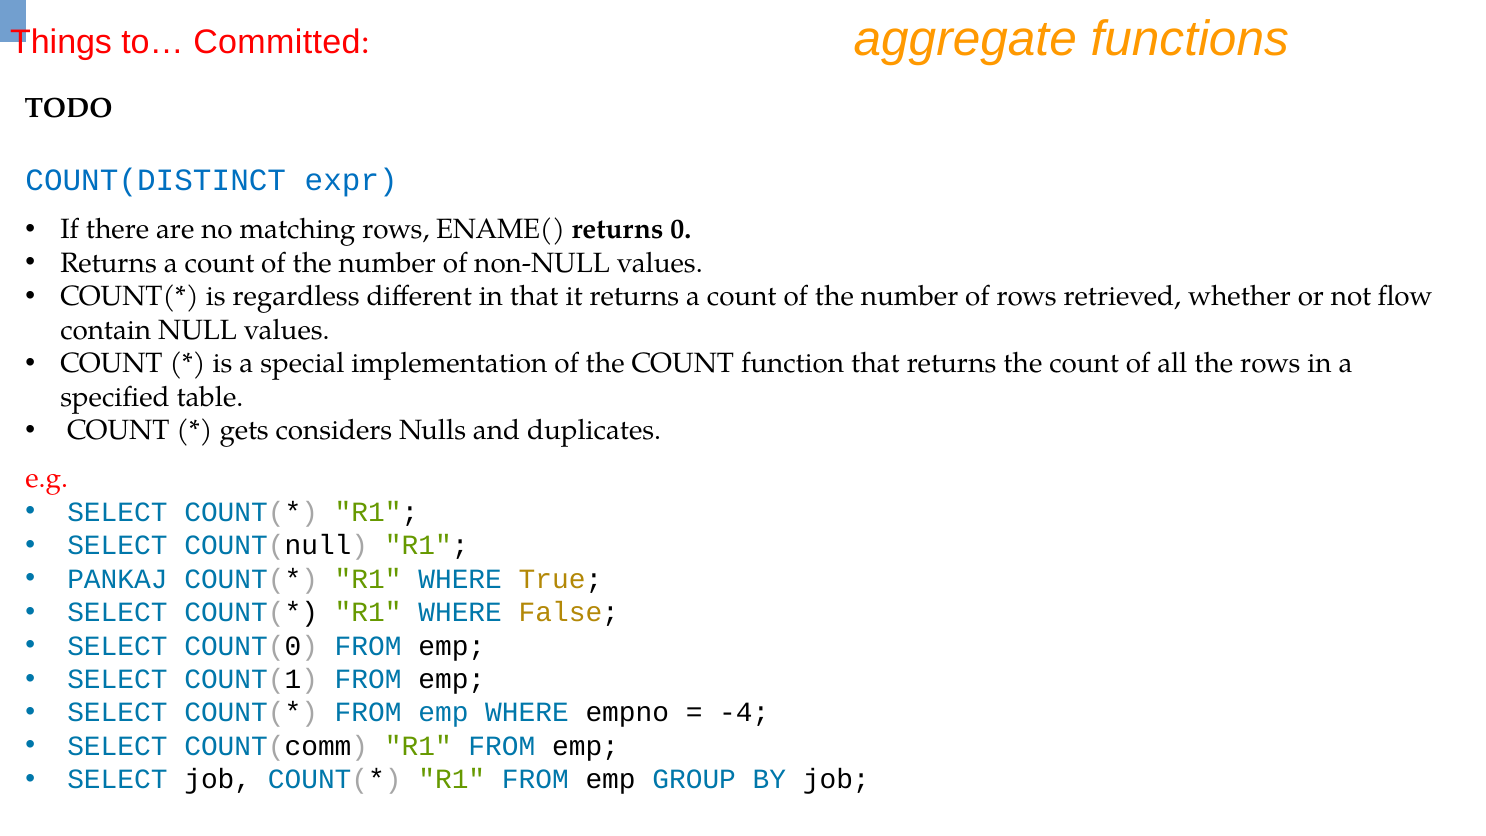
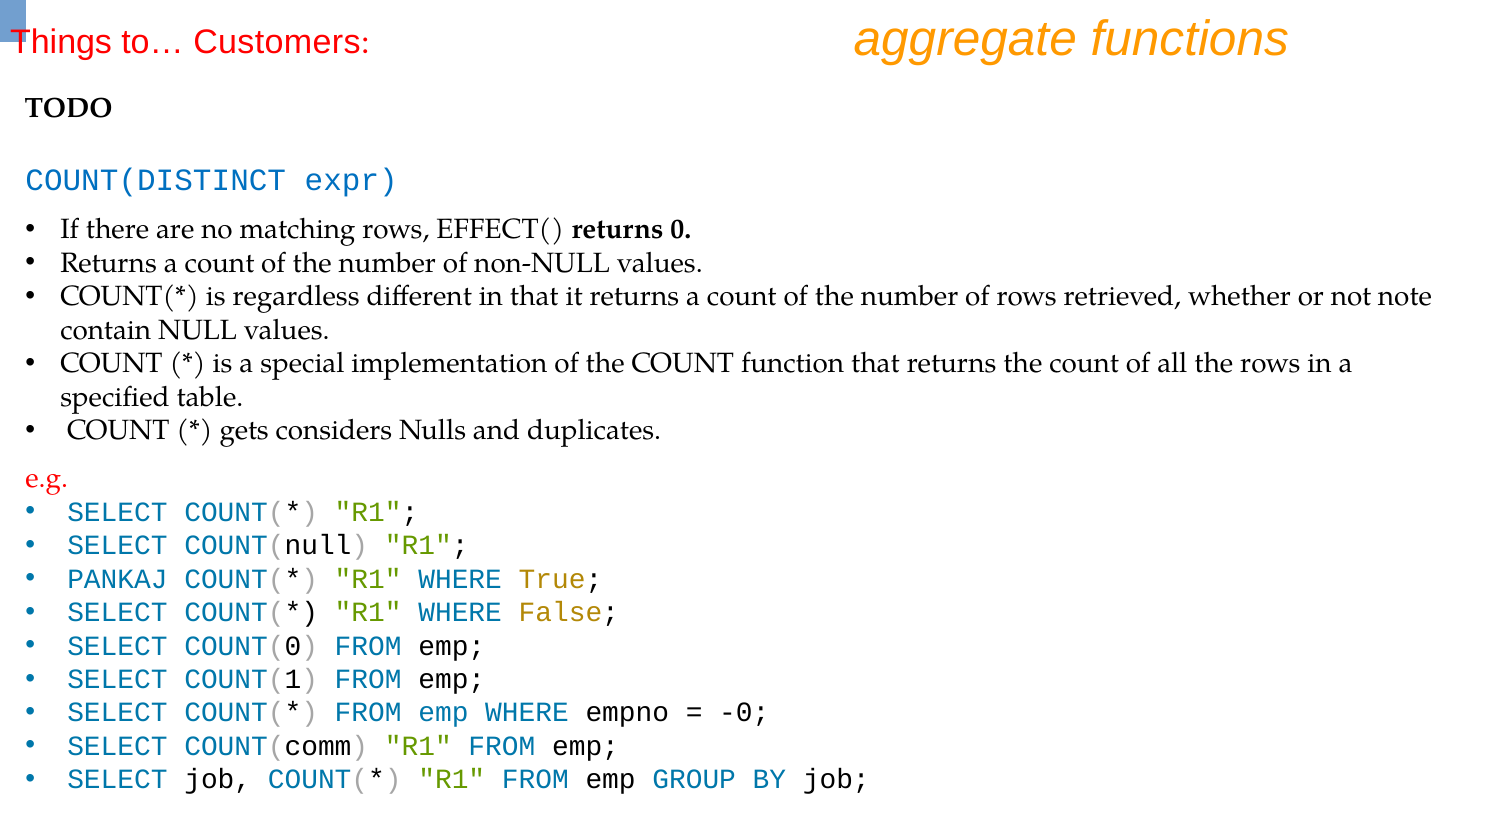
Committed: Committed -> Customers (277, 43)
ENAME(: ENAME( -> EFFECT( (500, 230)
flow: flow -> note (1405, 297)
-4: -4 -> -0 (744, 713)
